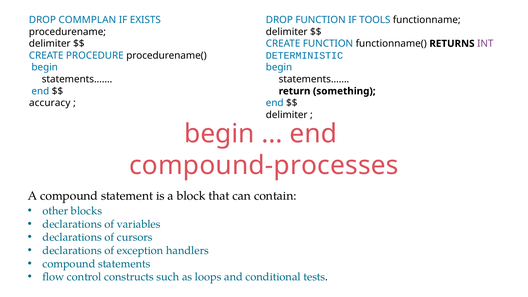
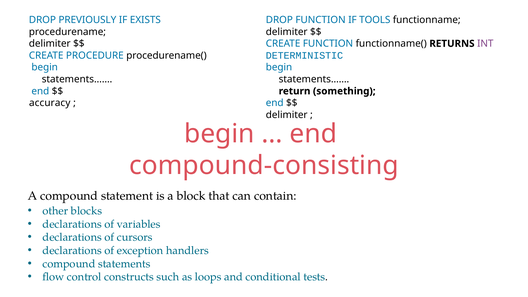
COMMPLAN: COMMPLAN -> PREVIOUSLY (87, 20)
compound-processes: compound-processes -> compound-consisting (264, 166)
